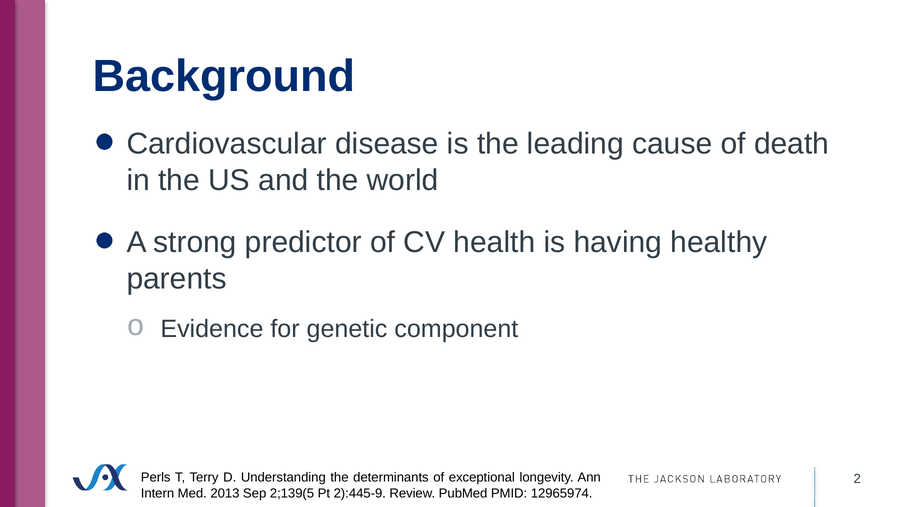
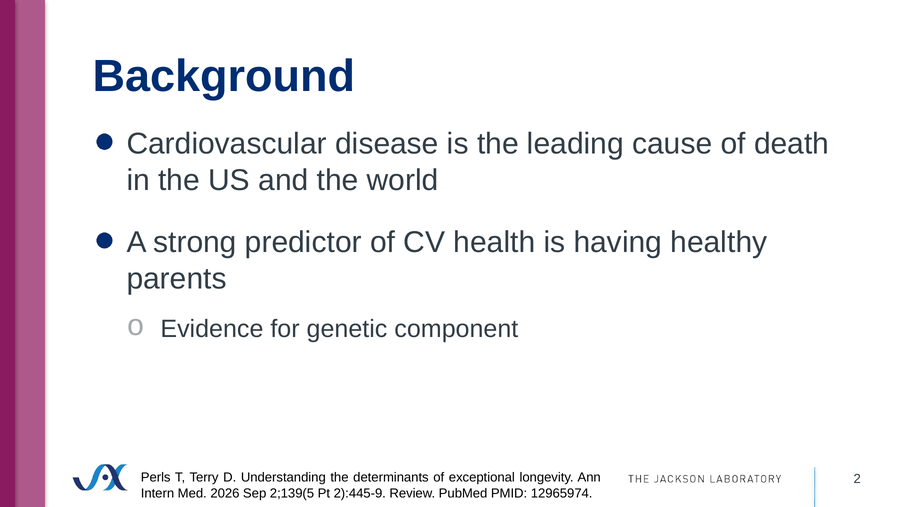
2013: 2013 -> 2026 (225, 493)
